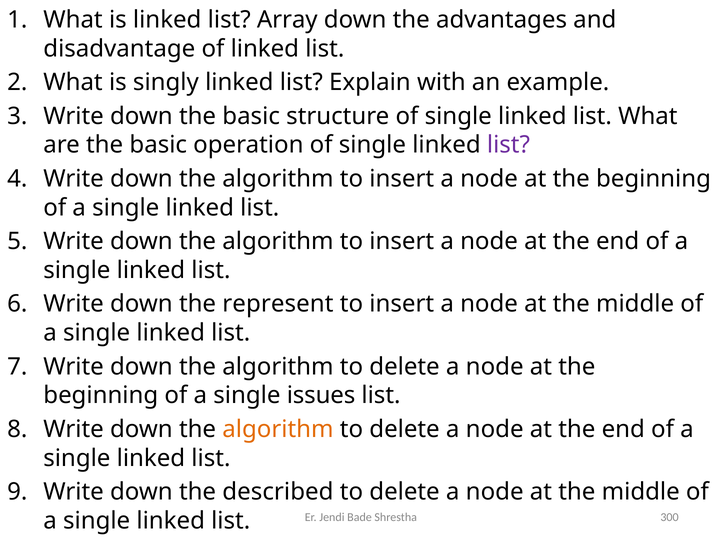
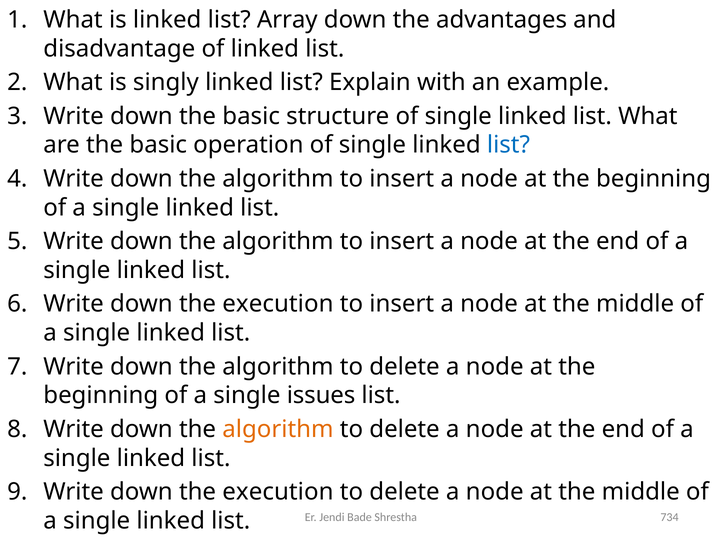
list colour: purple -> blue (508, 145)
represent: represent -> execution (278, 304)
described: described -> execution (278, 491)
300: 300 -> 734 (670, 517)
